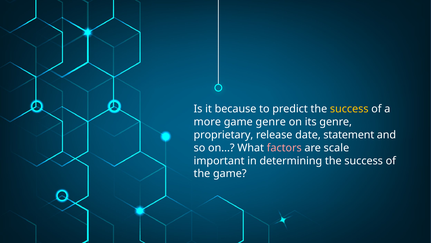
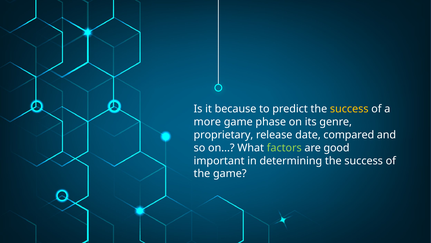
game genre: genre -> phase (271, 122)
statement: statement -> compared (349, 135)
factors colour: pink -> light green (284, 147)
scale: scale -> good (337, 147)
